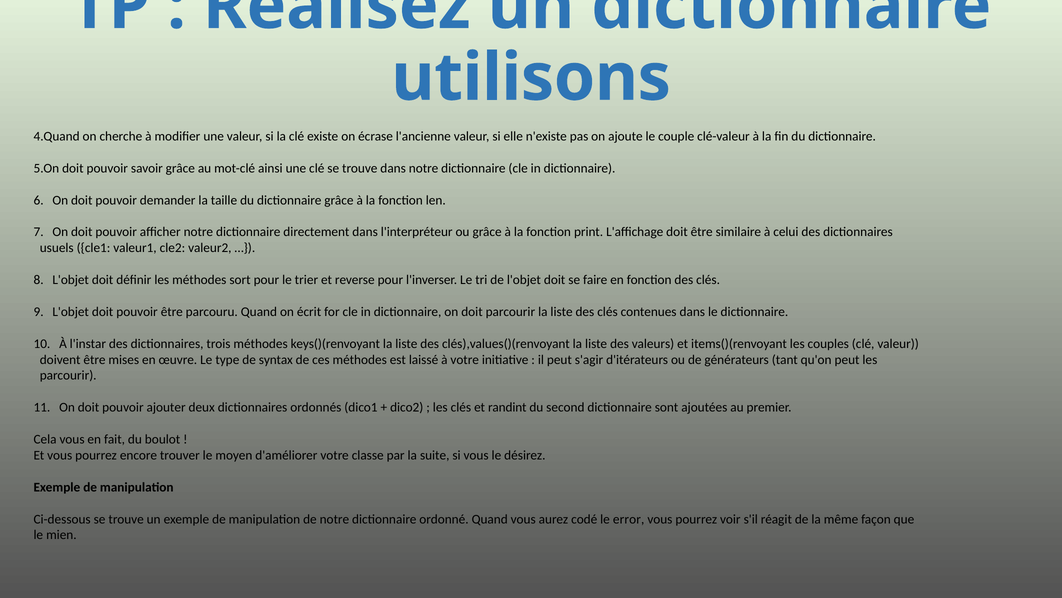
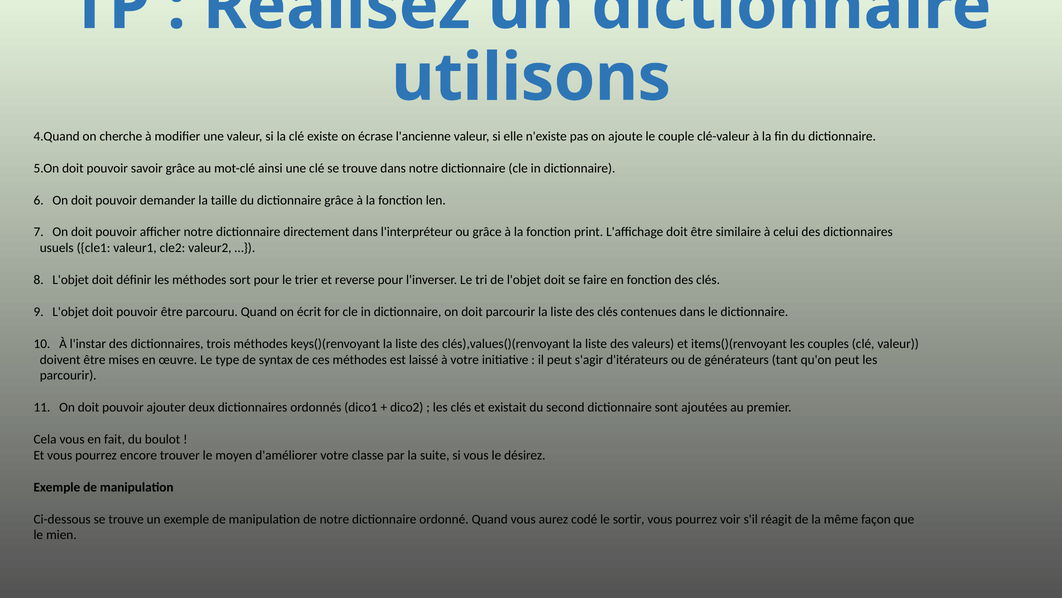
randint: randint -> existait (507, 407)
error: error -> sortir (629, 519)
